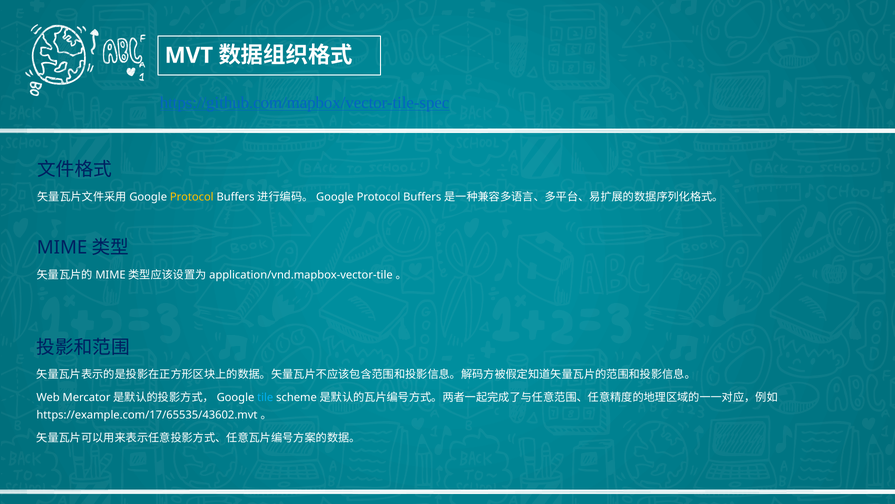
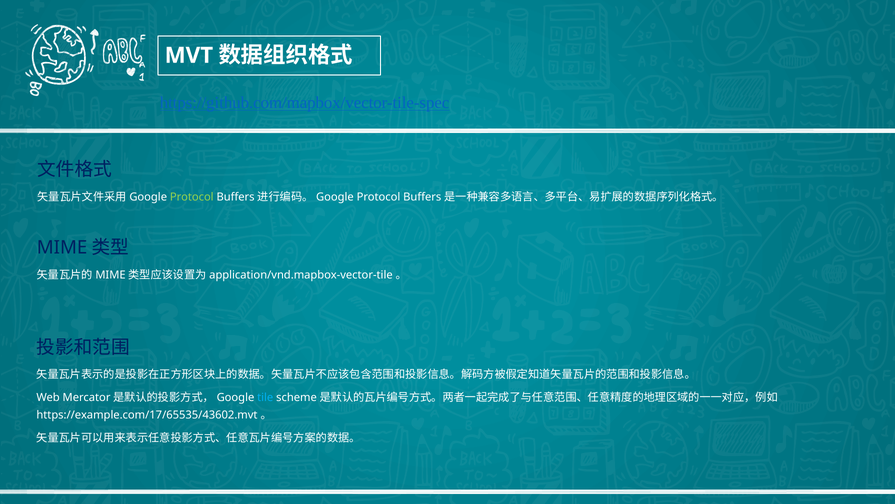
Protocol colour: yellow -> light green (192, 197)
